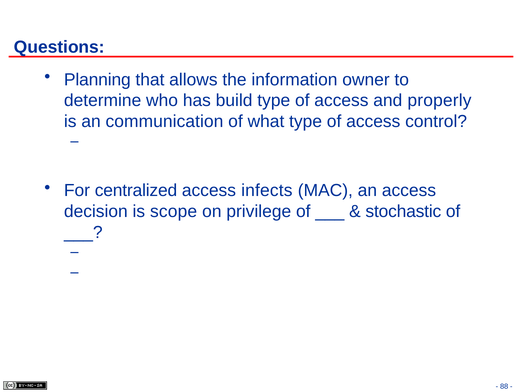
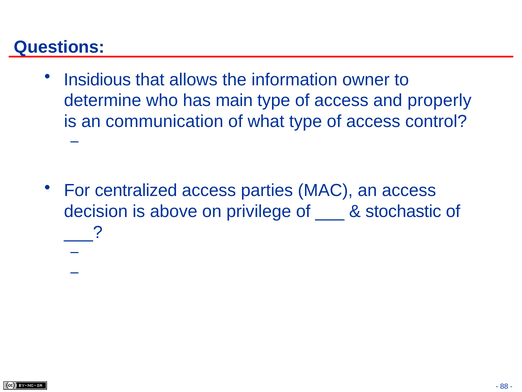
Planning: Planning -> Insidious (97, 80)
build: build -> main (234, 100)
infects: infects -> parties (267, 190)
scope: scope -> above (174, 211)
